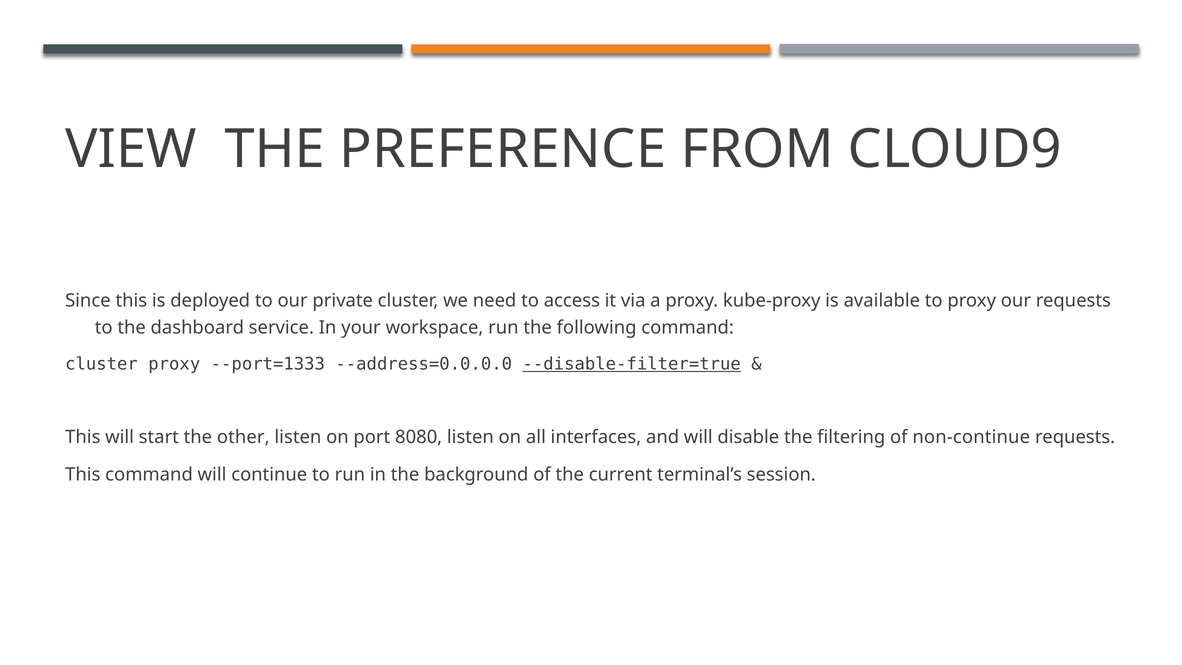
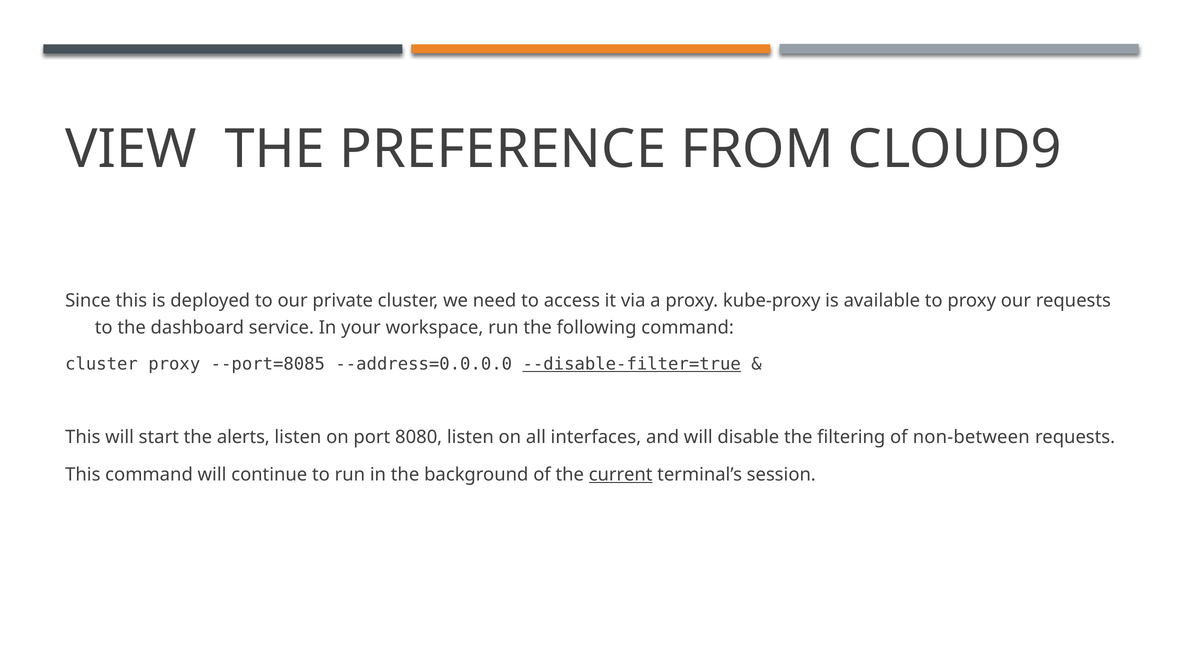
--port=1333: --port=1333 -> --port=8085 (268, 364)
other: other -> alerts (243, 437)
non-continue: non-continue -> non-between (971, 437)
current underline: none -> present (621, 475)
